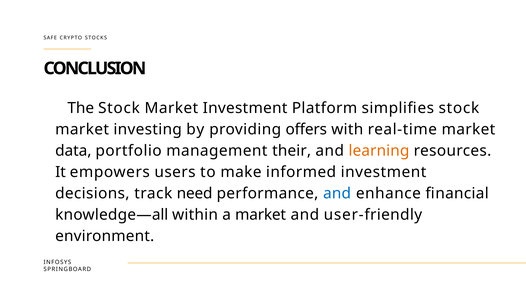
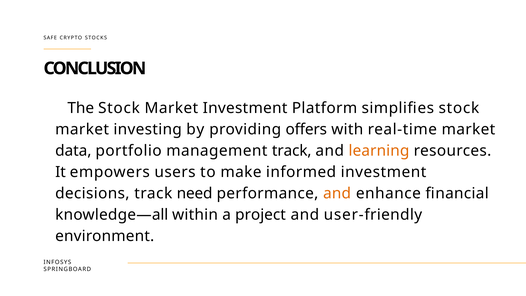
management their: their -> track (292, 151)
and colour: blue -> orange (337, 193)
a market: market -> project (260, 215)
